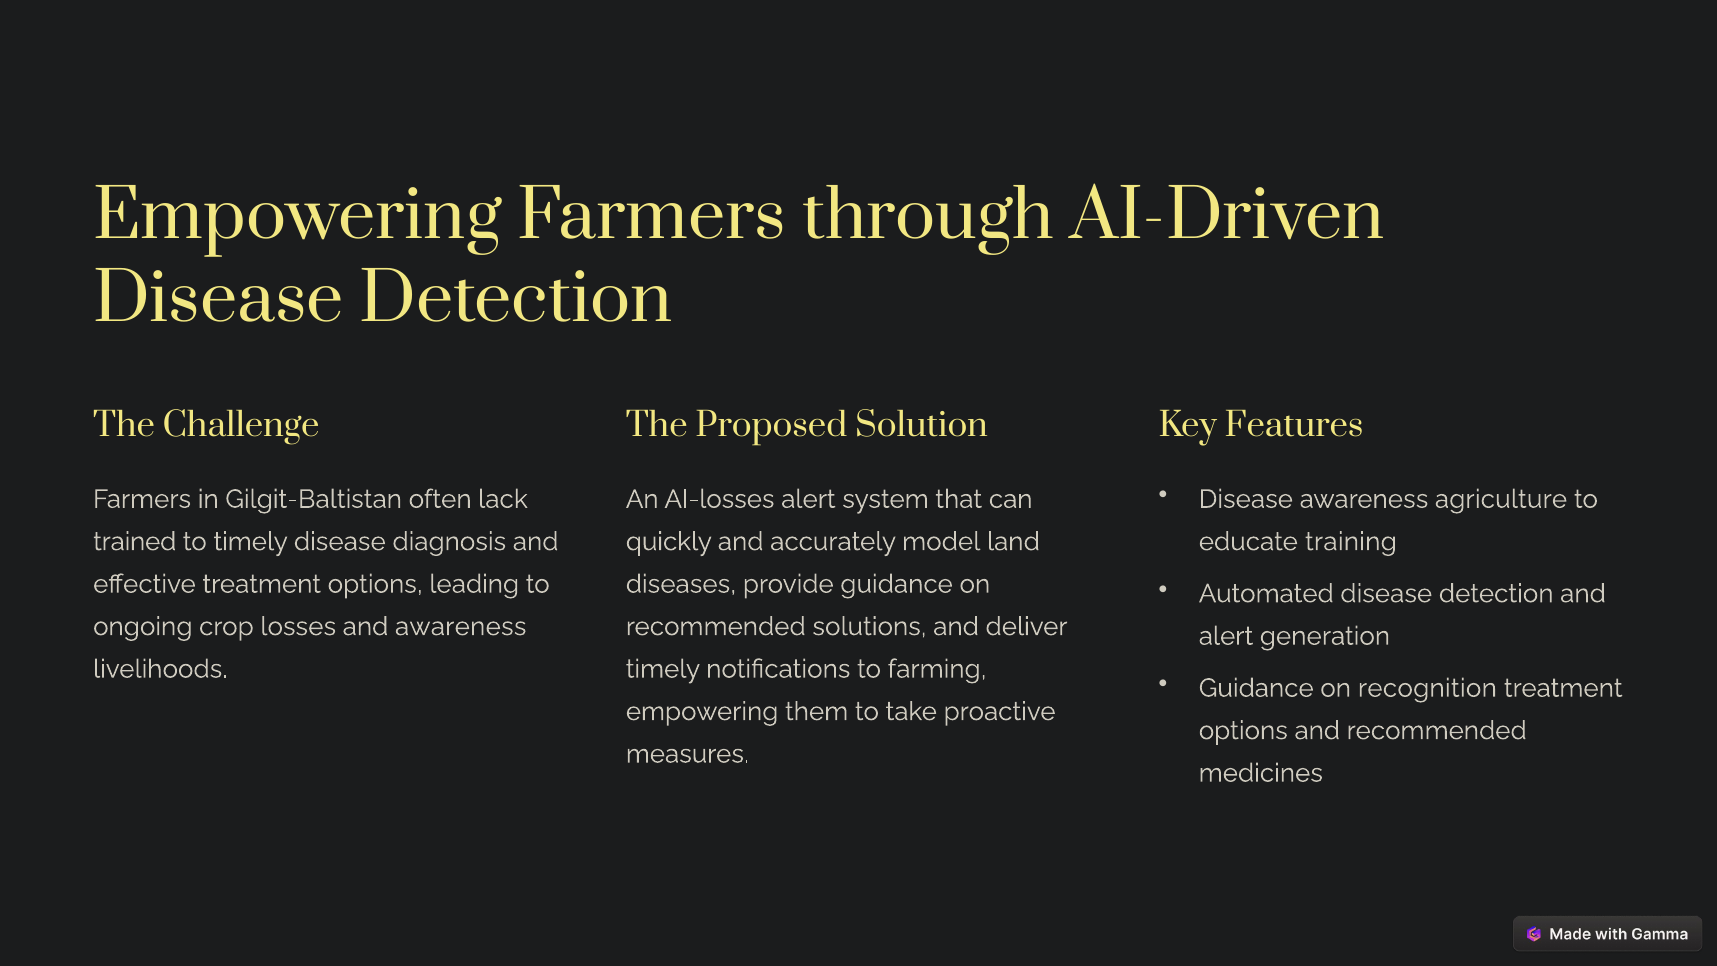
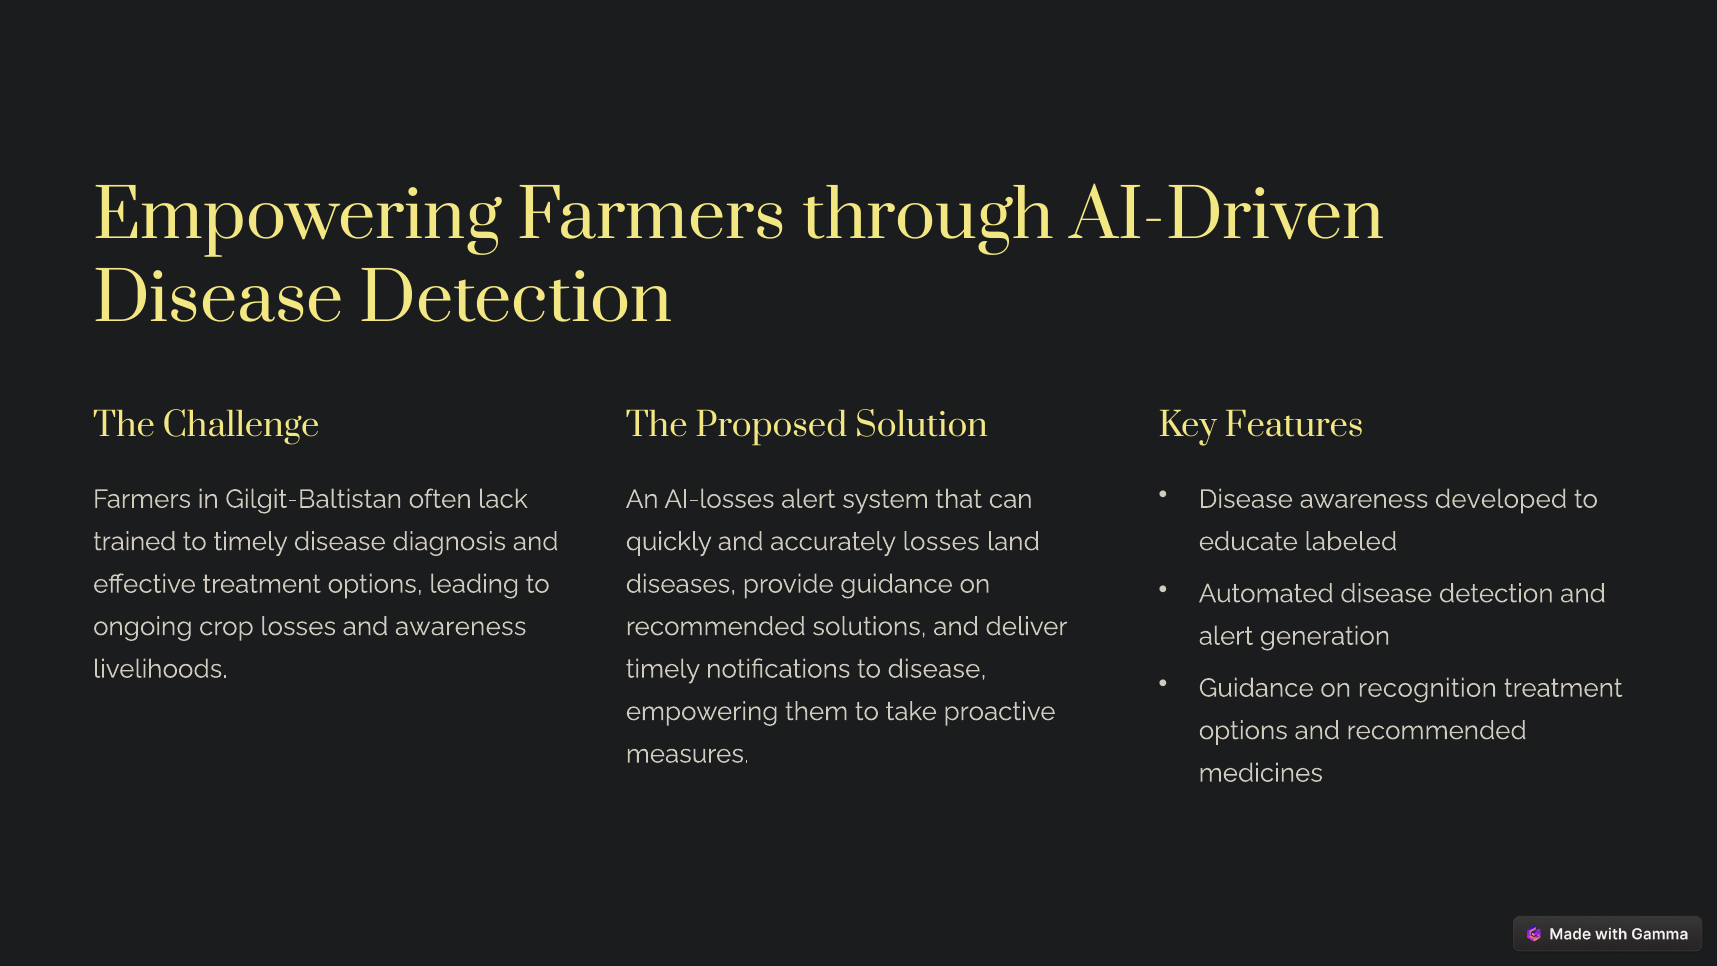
agriculture: agriculture -> developed (1501, 499)
accurately model: model -> losses (941, 542)
training: training -> labeled (1351, 542)
to farming: farming -> disease (937, 669)
